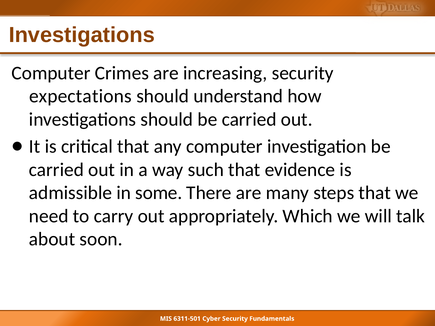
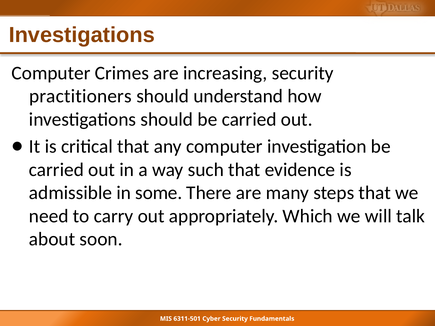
expectations: expectations -> practitioners (80, 96)
